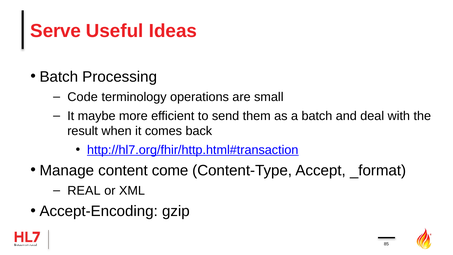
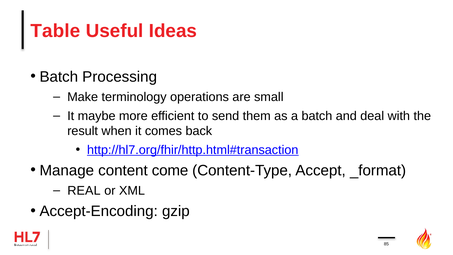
Serve: Serve -> Table (55, 31)
Code: Code -> Make (83, 97)
